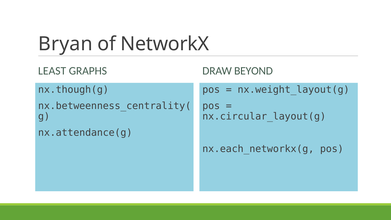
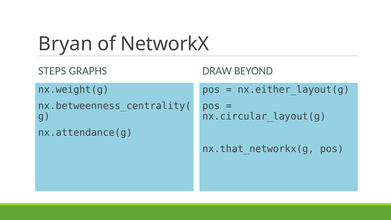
LEAST: LEAST -> STEPS (52, 71)
nx.though(g: nx.though(g -> nx.weight(g (73, 90)
nx.weight_layout(g: nx.weight_layout(g -> nx.either_layout(g (294, 90)
nx.each_networkx(g: nx.each_networkx(g -> nx.that_networkx(g (258, 149)
